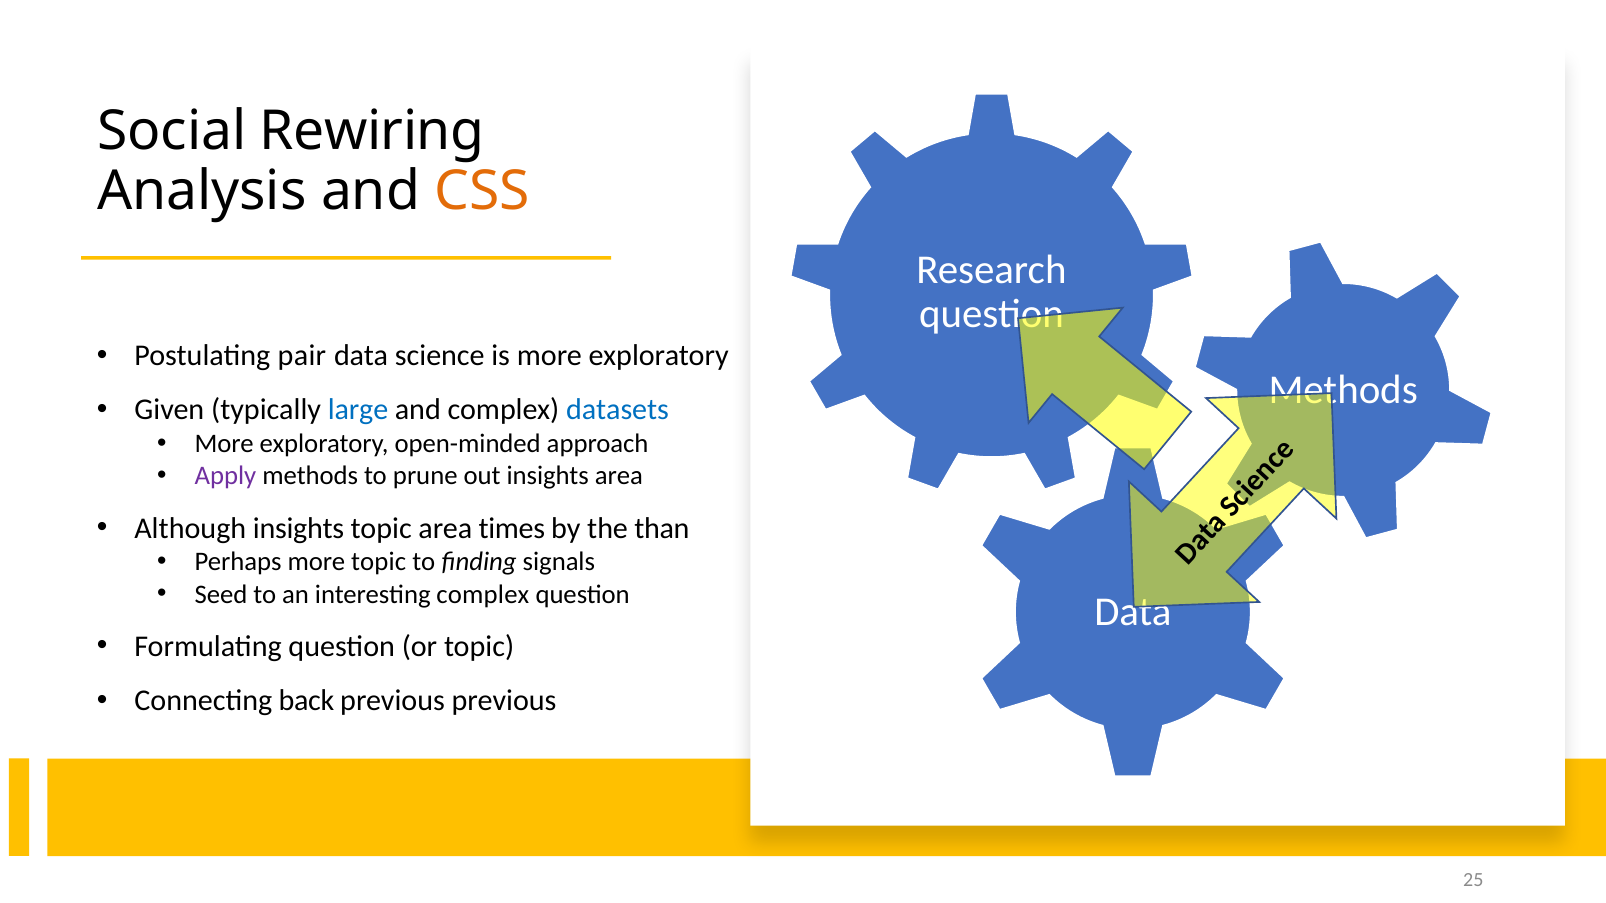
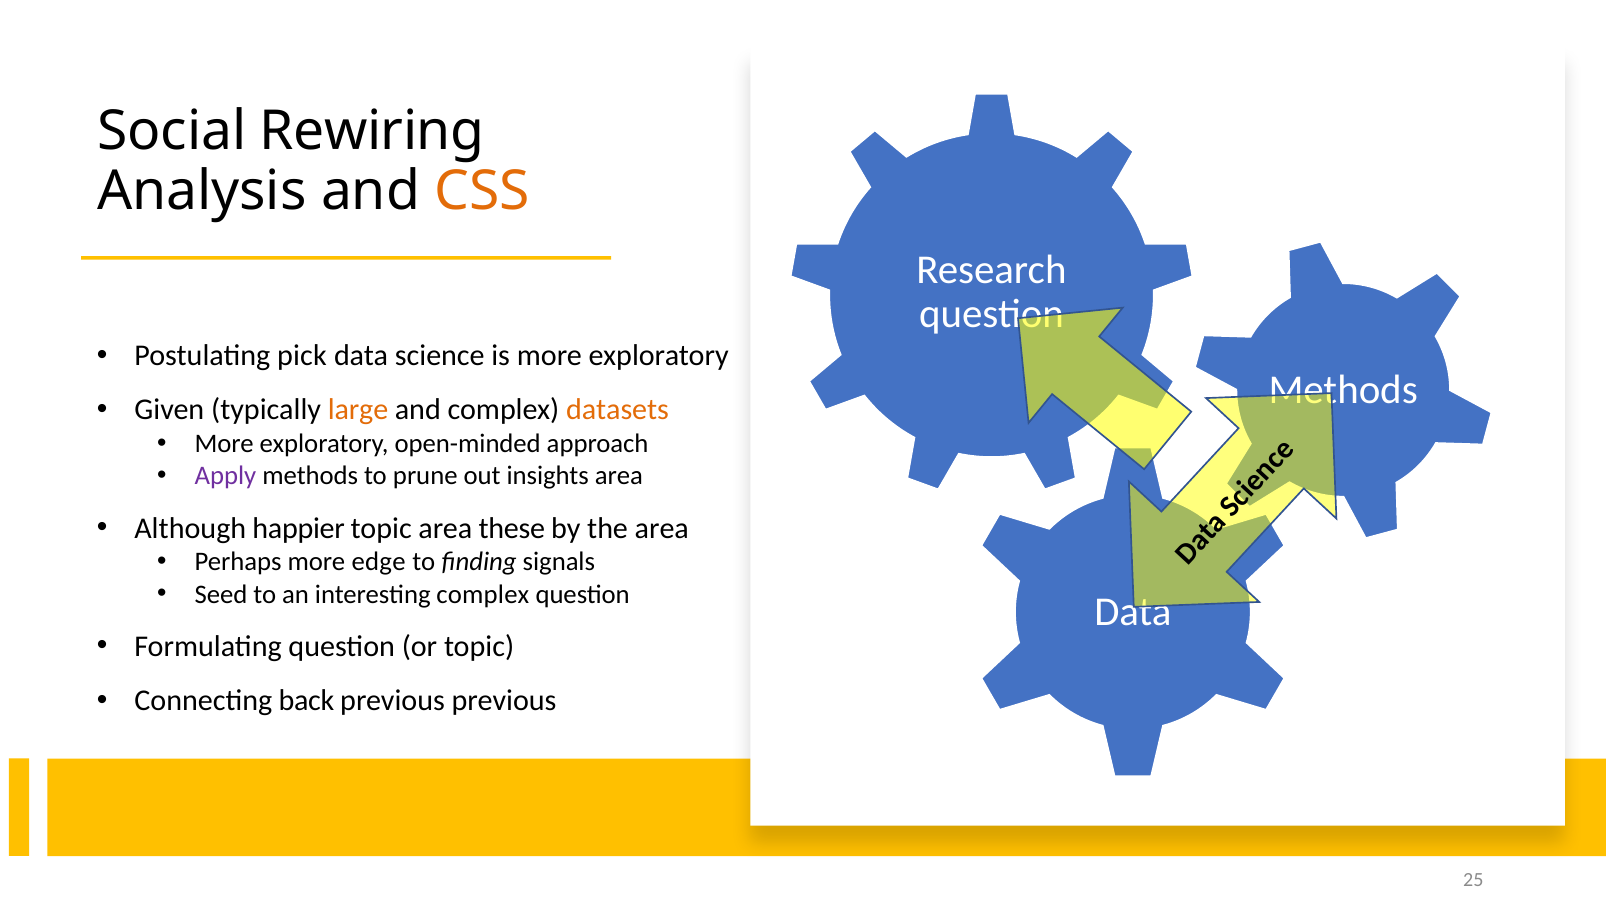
pair: pair -> pick (302, 356)
large colour: blue -> orange (358, 410)
datasets colour: blue -> orange (617, 410)
Although insights: insights -> happier (299, 528)
times: times -> these (512, 528)
the than: than -> area (662, 528)
more topic: topic -> edge (379, 562)
